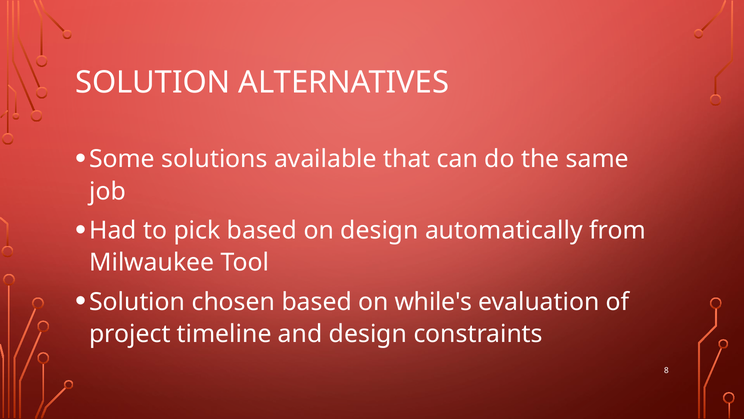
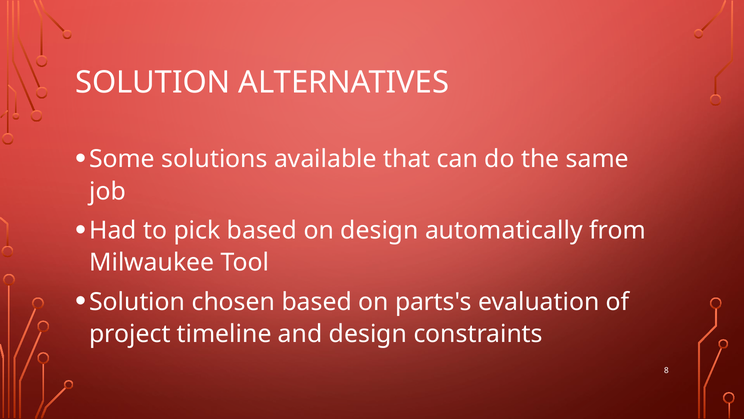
while's: while's -> parts's (433, 302)
